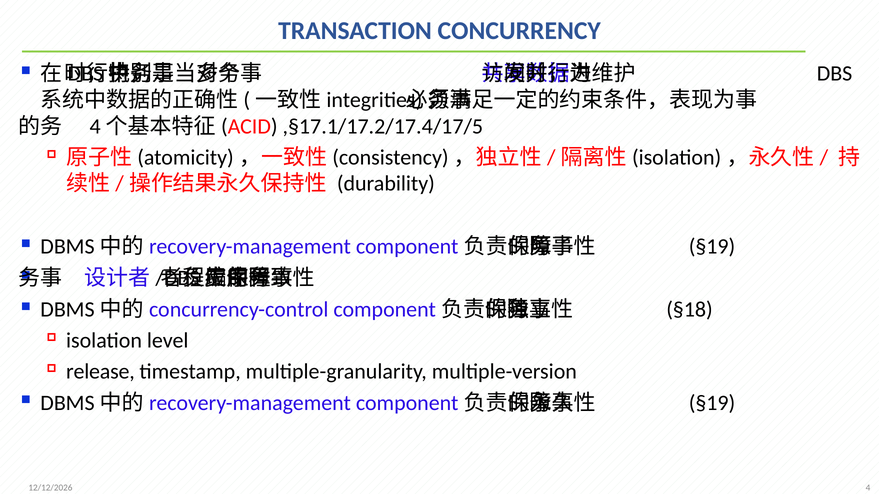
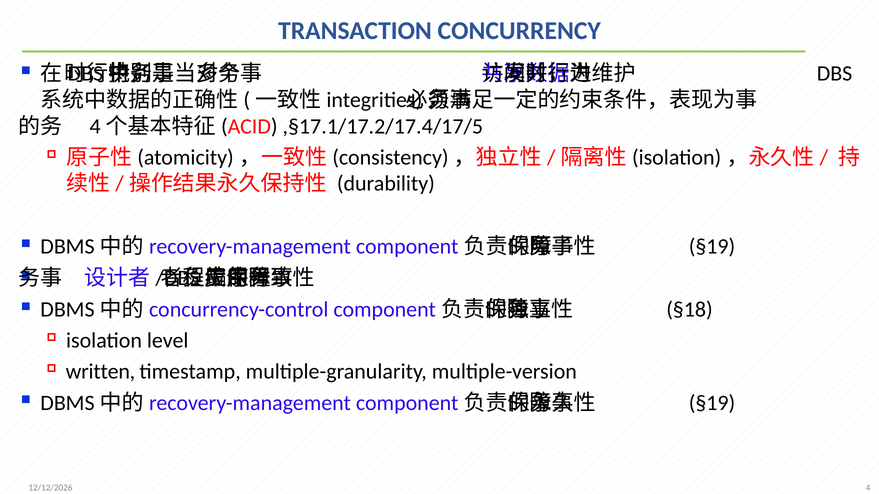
release: release -> written (100, 372)
